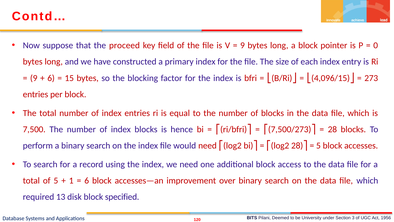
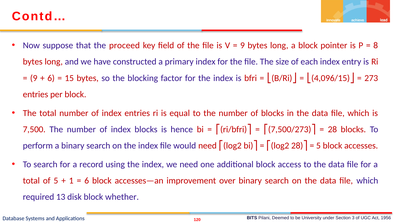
0: 0 -> 8 (376, 45)
specified: specified -> whether (122, 197)
